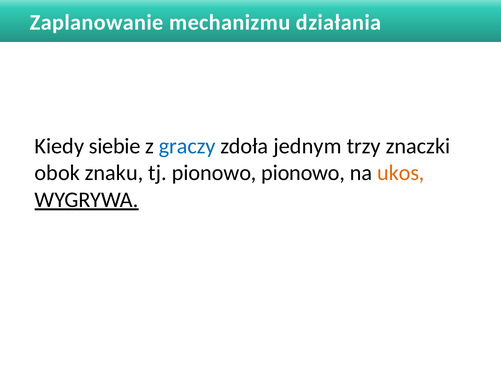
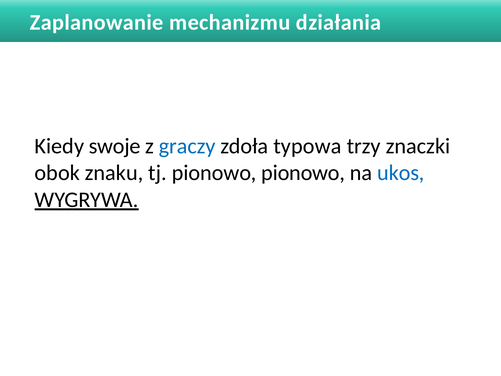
siebie: siebie -> swoje (115, 146)
jednym: jednym -> typowa (307, 146)
ukos colour: orange -> blue (401, 173)
